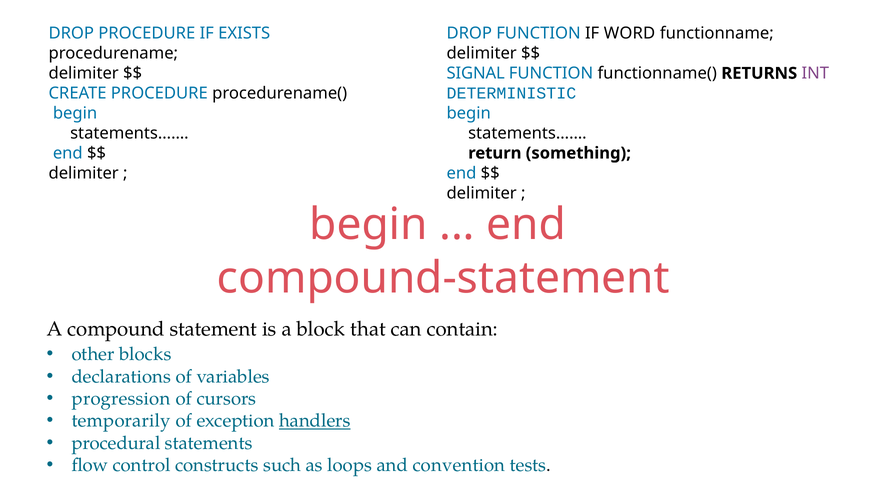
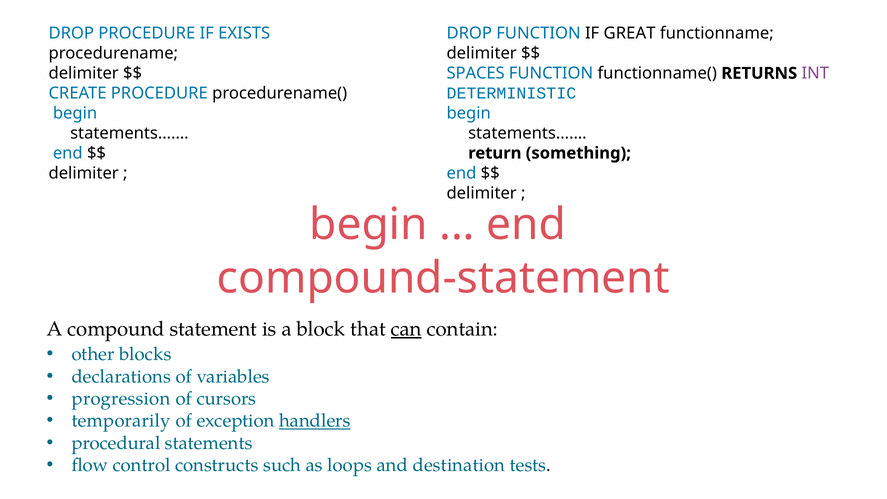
WORD: WORD -> GREAT (630, 33)
SIGNAL: SIGNAL -> SPACES (476, 73)
can underline: none -> present (406, 329)
convention: convention -> destination (459, 465)
